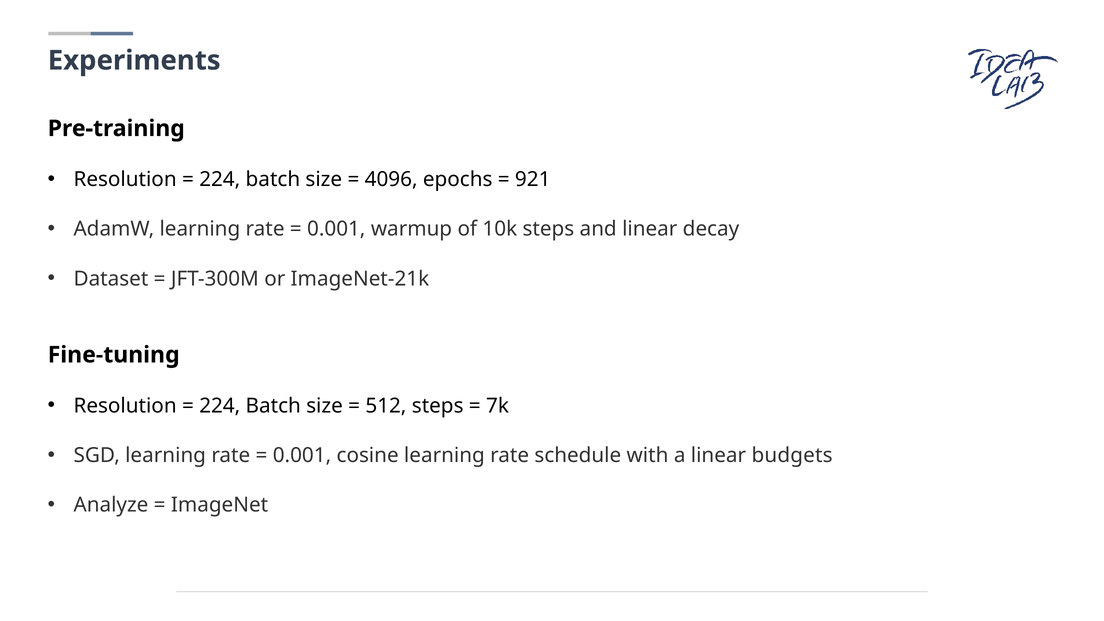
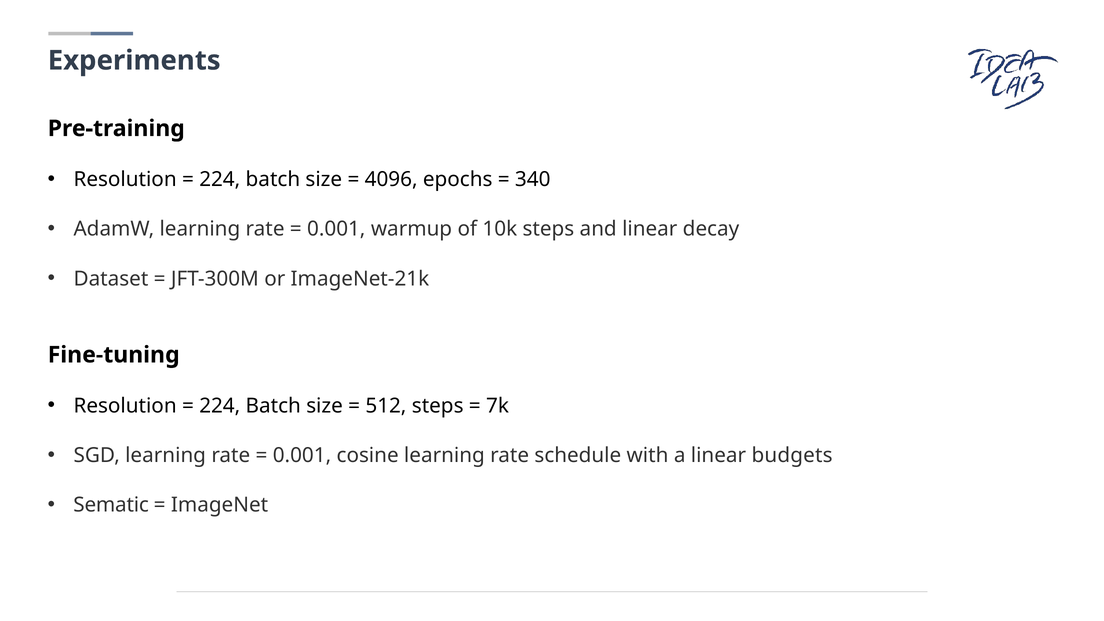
921: 921 -> 340 (533, 179)
Analyze: Analyze -> Sematic (111, 505)
